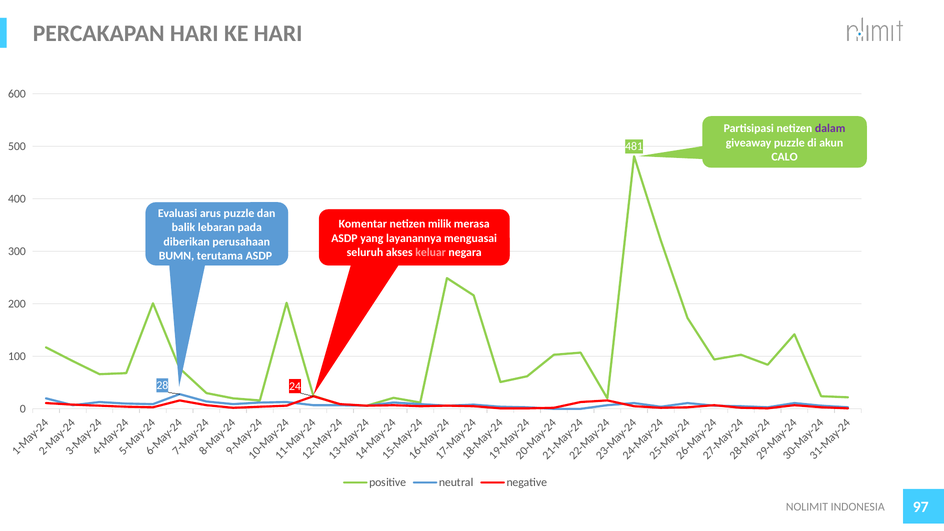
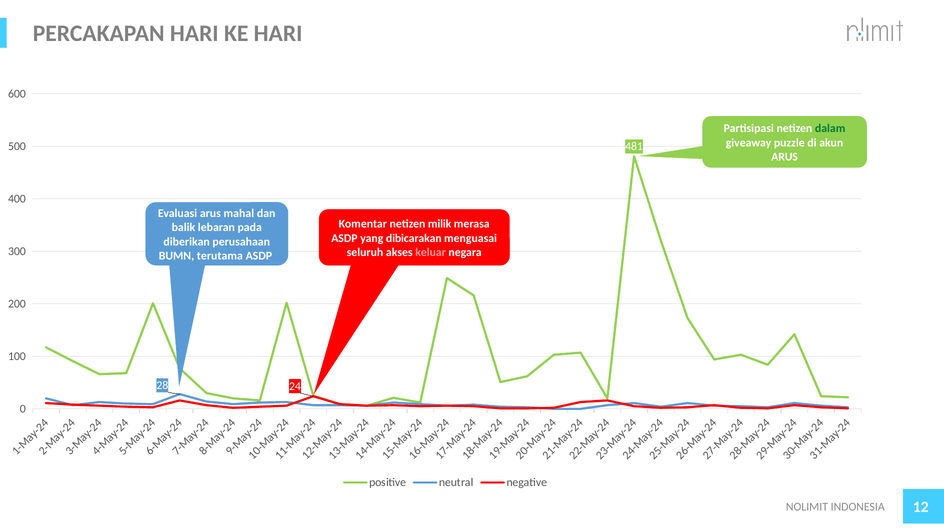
dalam colour: purple -> green (830, 129)
CALO: CALO -> ARUS (785, 157)
arus puzzle: puzzle -> mahal (239, 213)
layanannya: layanannya -> dibicarakan (414, 238)
97: 97 -> 12 (921, 507)
